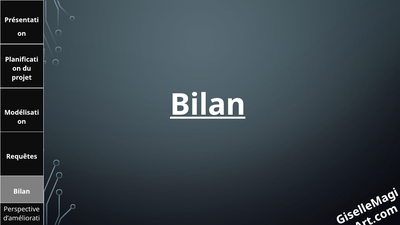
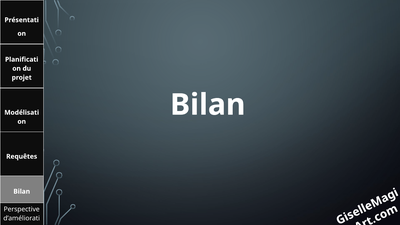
Bilan underline: present -> none (208, 105)
